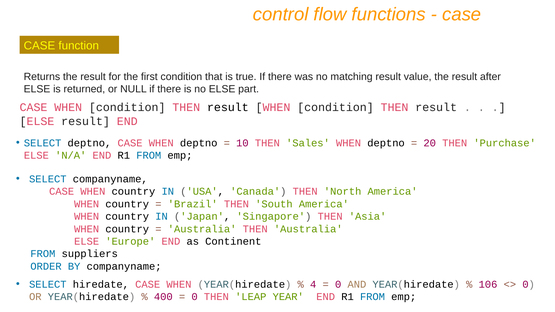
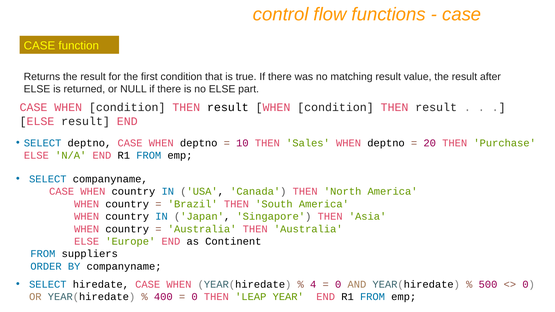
106: 106 -> 500 (488, 285)
